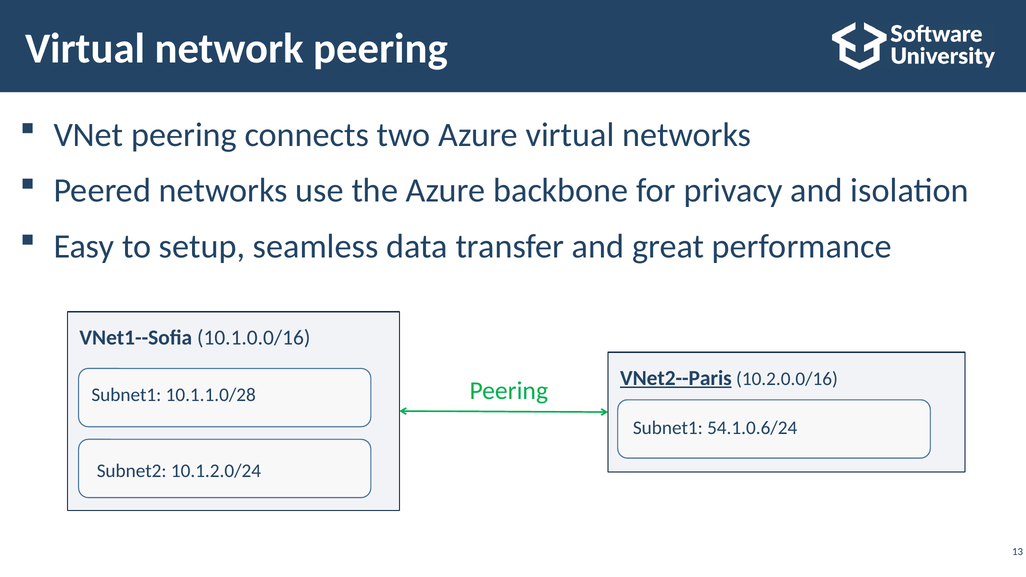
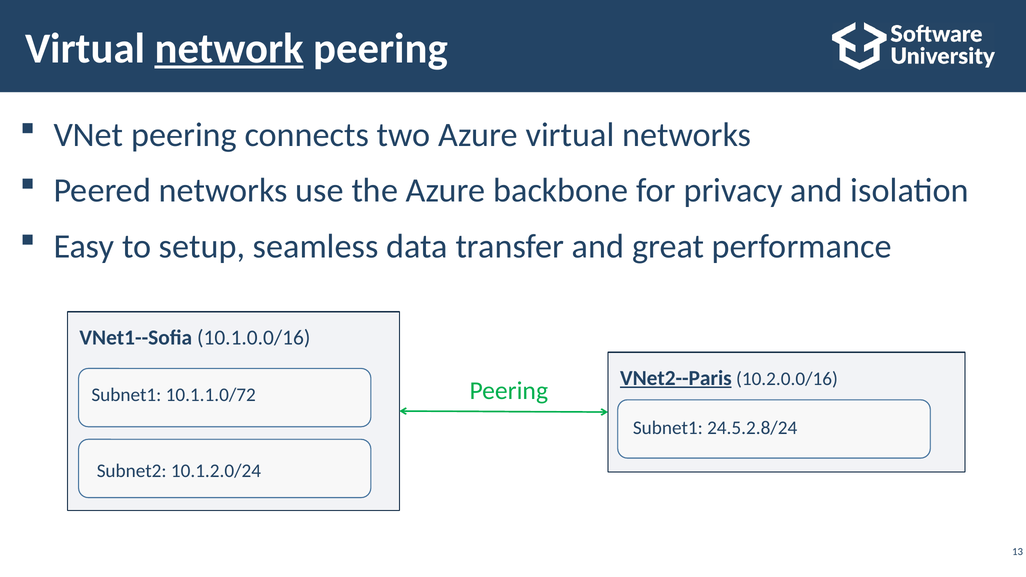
network underline: none -> present (229, 49)
10.1.1.0/28: 10.1.1.0/28 -> 10.1.1.0/72 (211, 395)
54.1.0.6/24: 54.1.0.6/24 -> 24.5.2.8/24 (752, 428)
